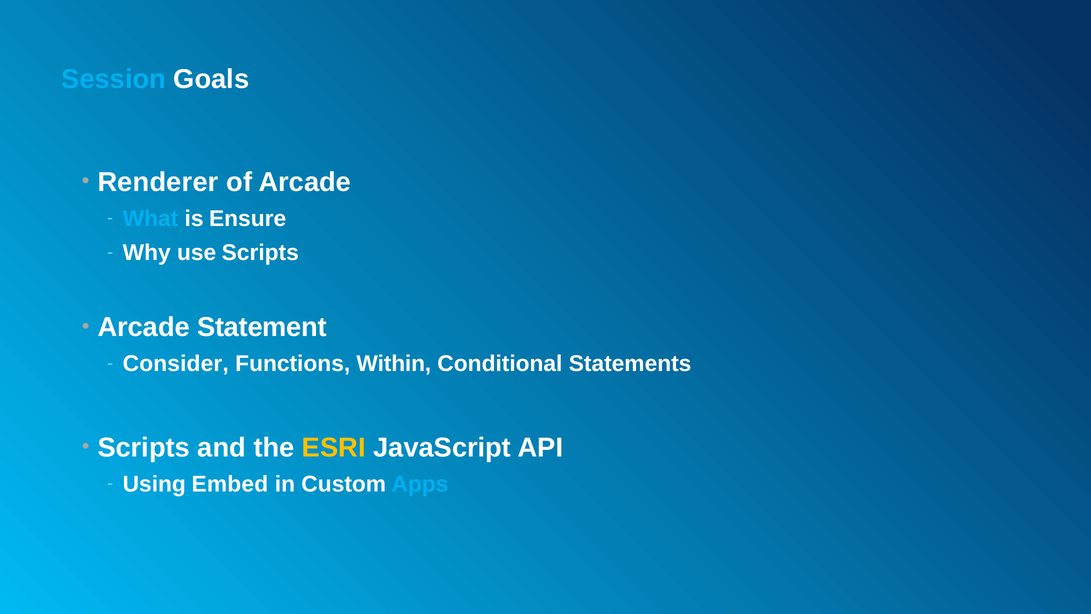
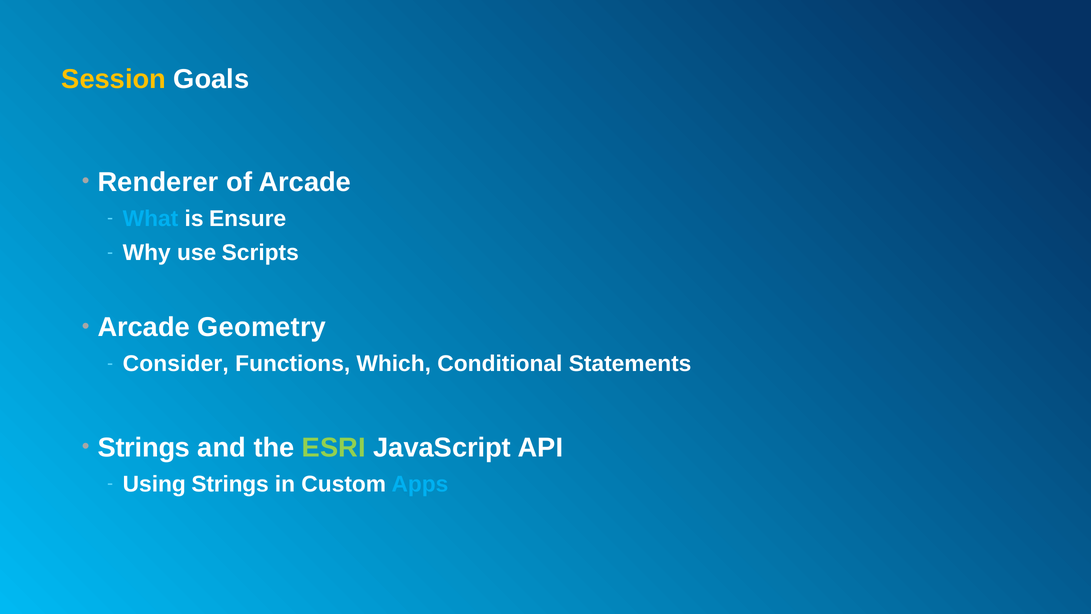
Session colour: light blue -> yellow (114, 79)
Statement: Statement -> Geometry (262, 327)
Within: Within -> Which (394, 364)
Scripts: Scripts -> Strings (144, 447)
ESRI colour: yellow -> light green (334, 447)
Using Embed: Embed -> Strings (230, 484)
